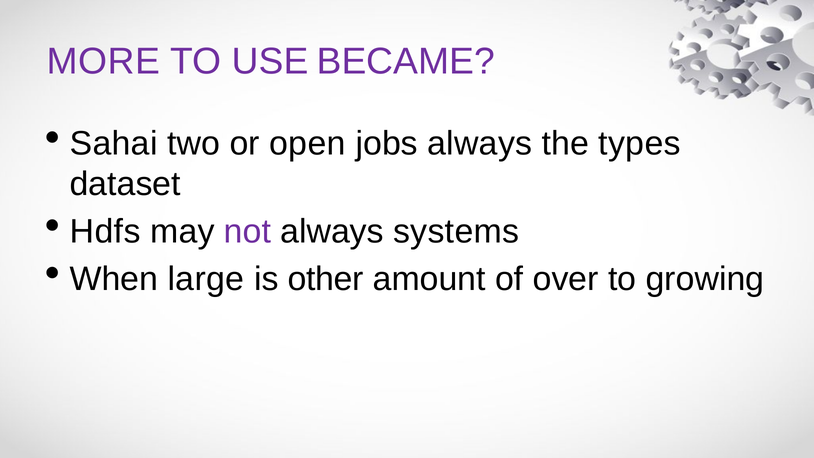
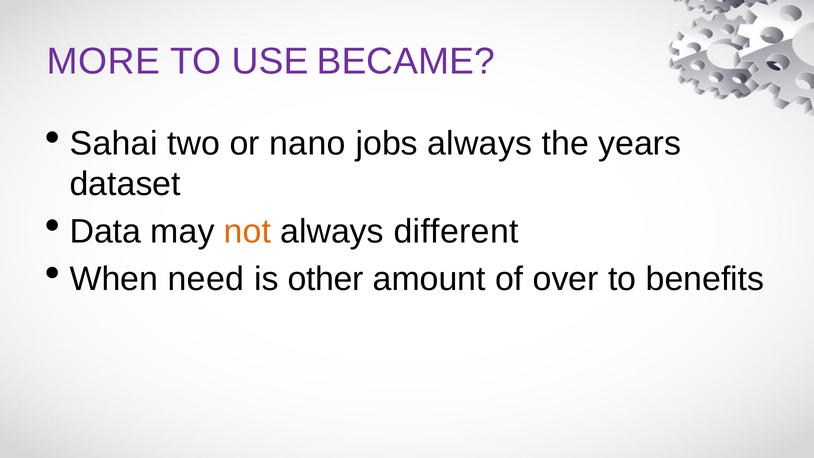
open: open -> nano (308, 143)
types: types -> years (640, 143)
Hdfs: Hdfs -> Data (105, 232)
not colour: purple -> orange (247, 232)
systems: systems -> different (456, 232)
large: large -> need (206, 279)
growing: growing -> benefits (705, 279)
